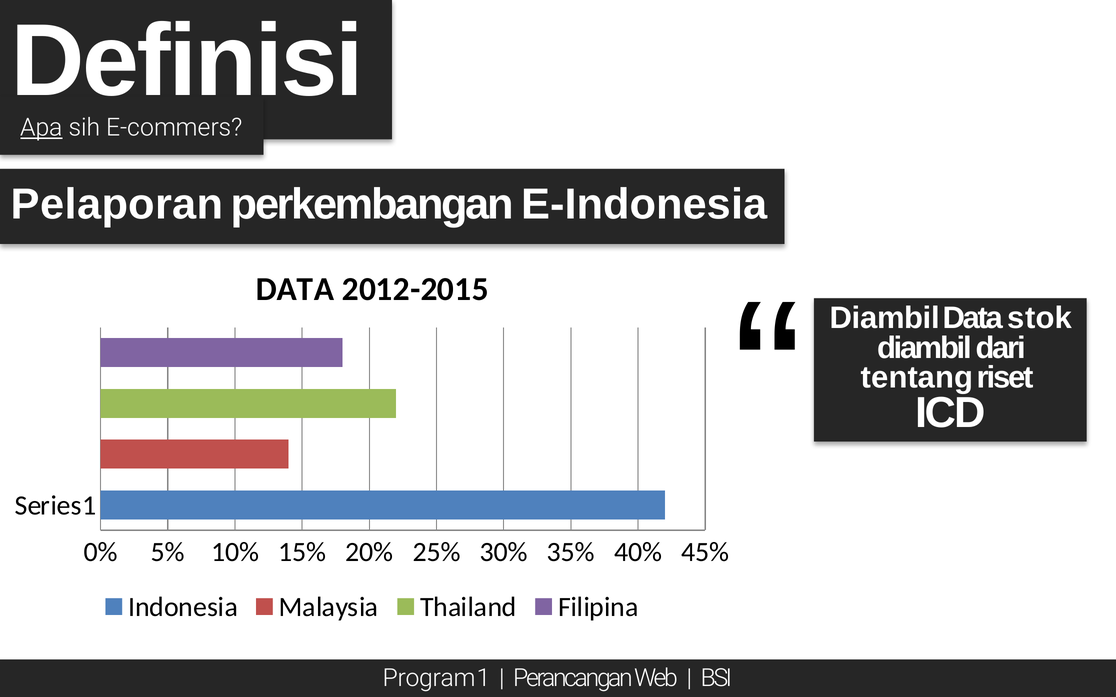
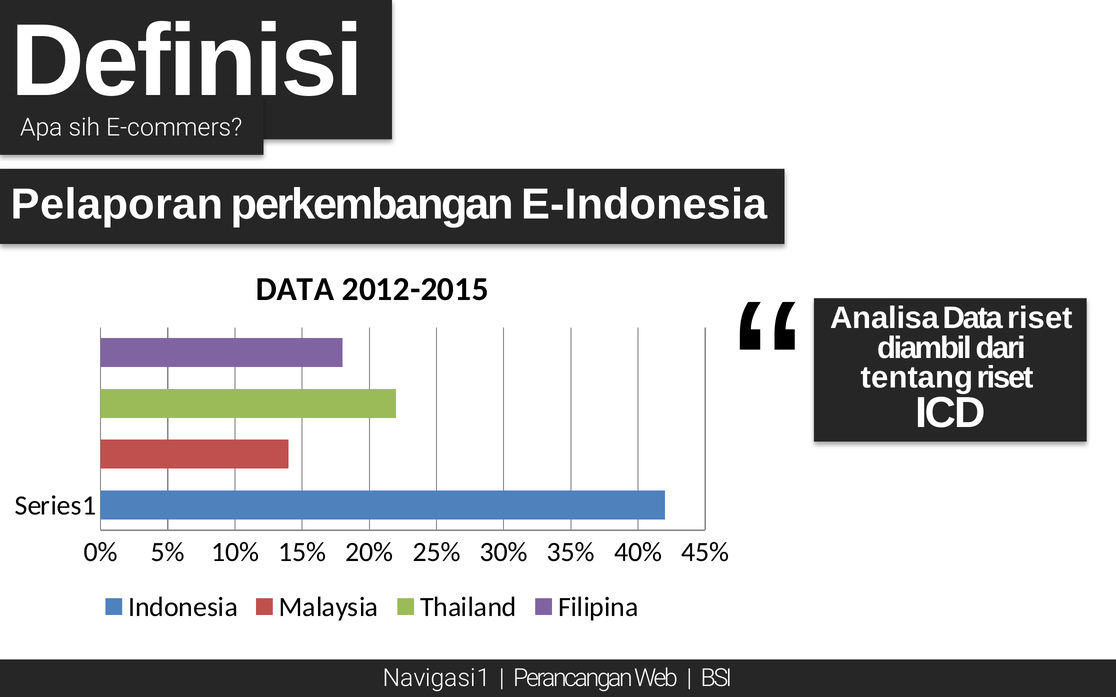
Apa underline: present -> none (42, 127)
Diambil: Diambil -> Analisa (885, 318)
Data stok: stok -> riset (1040, 318)
Program: Program -> Navigasi (429, 679)
